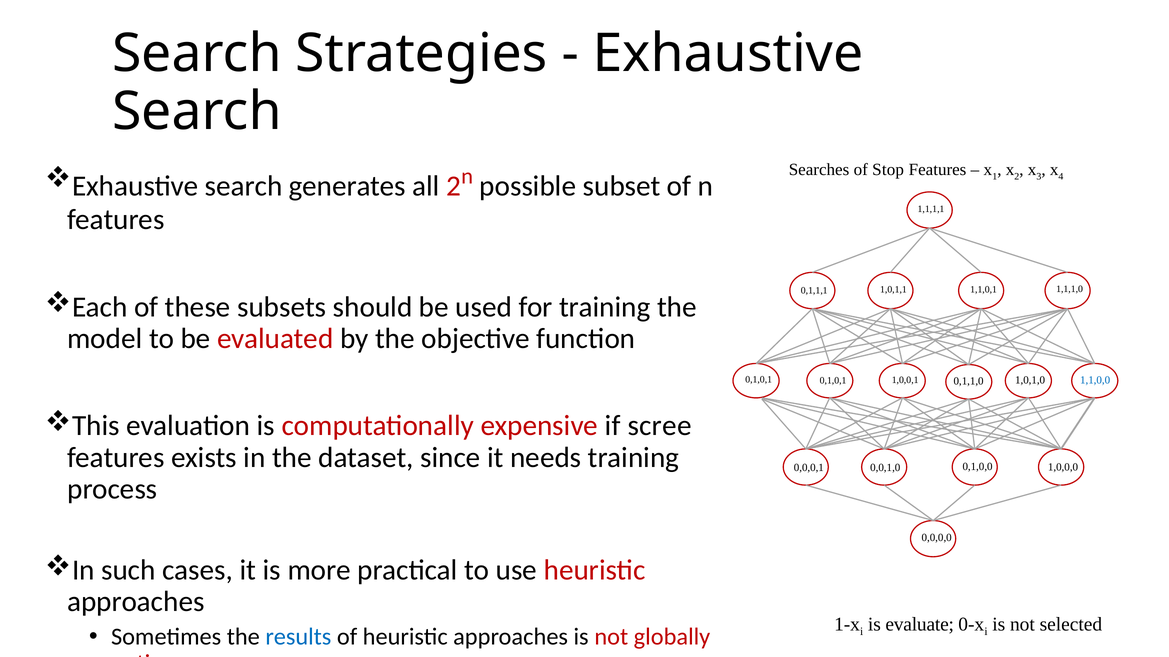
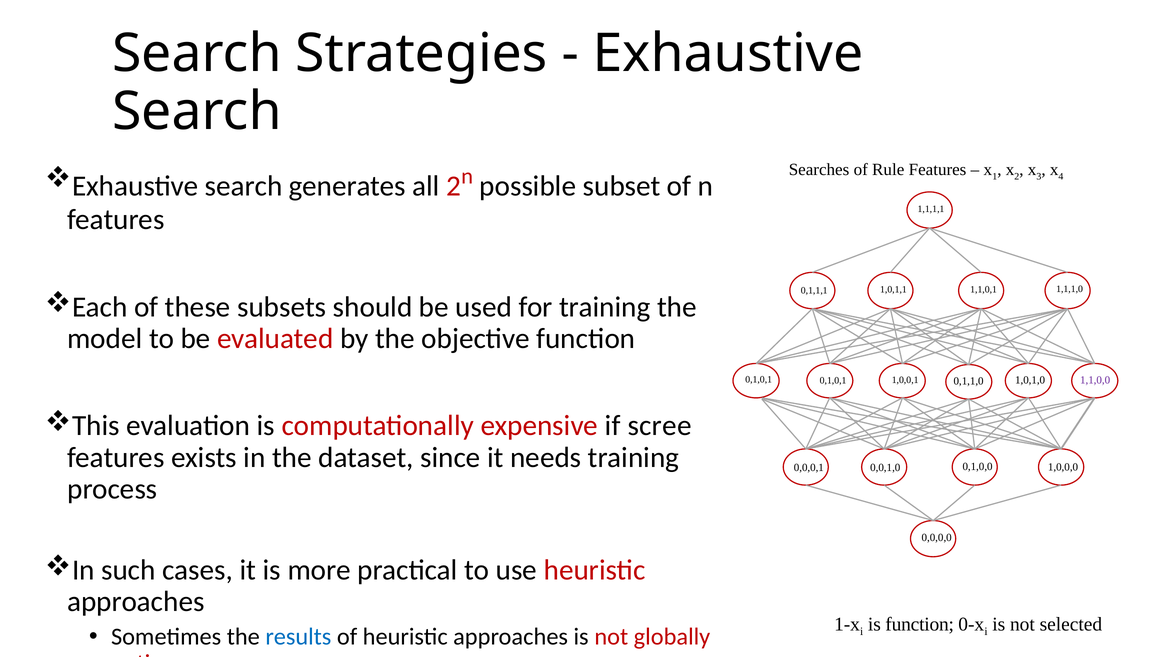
Stop: Stop -> Rule (888, 170)
1,1,0,0 colour: blue -> purple (1095, 381)
is evaluate: evaluate -> function (920, 625)
